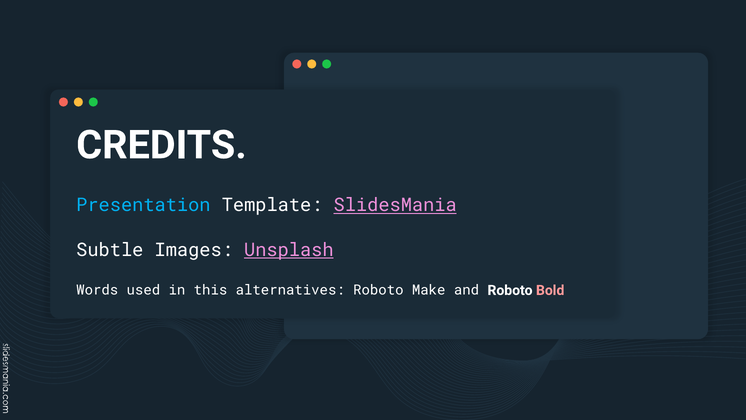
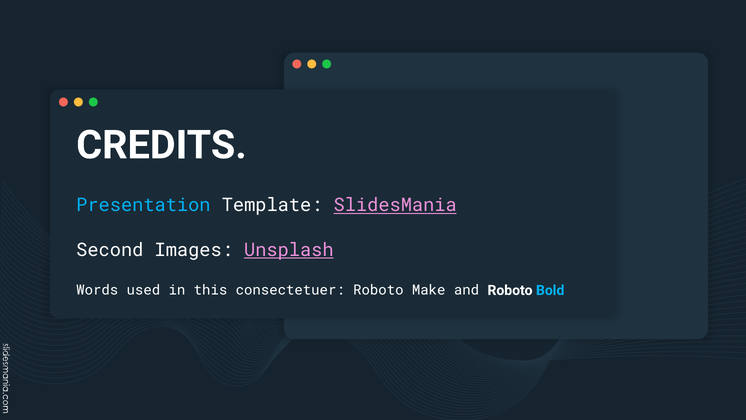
Subtle: Subtle -> Second (110, 250)
alternatives: alternatives -> consectetuer (290, 290)
Bold colour: pink -> light blue (550, 290)
